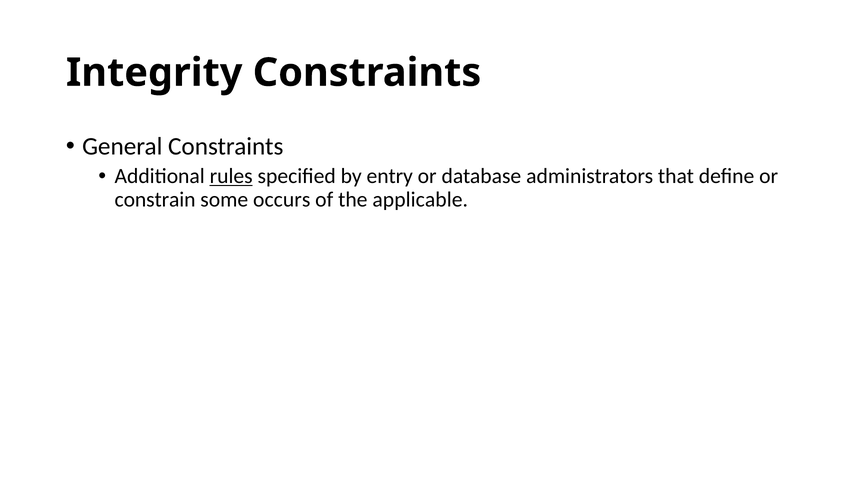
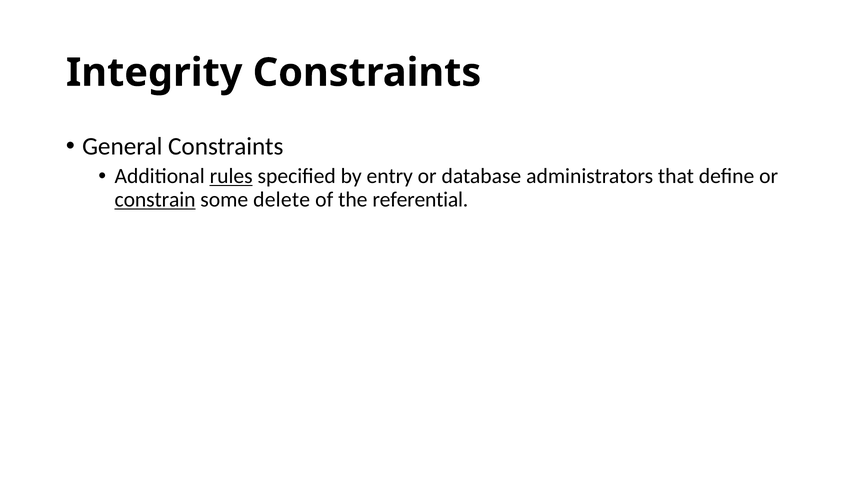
constrain underline: none -> present (155, 199)
occurs: occurs -> delete (282, 199)
applicable: applicable -> referential (420, 199)
